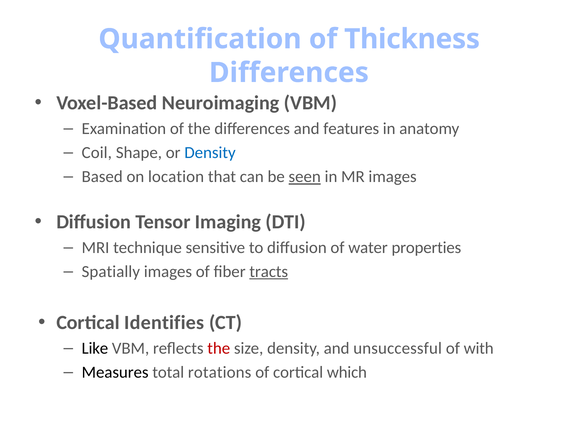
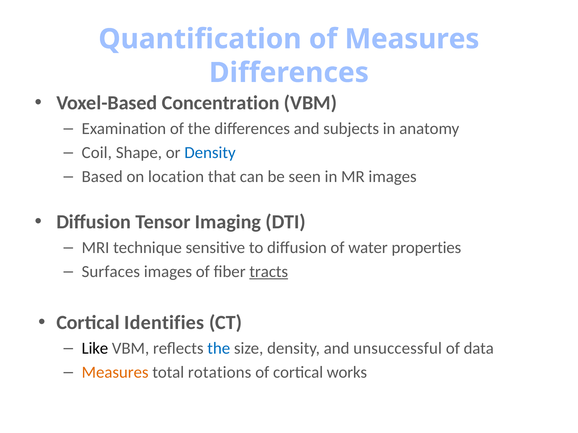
of Thickness: Thickness -> Measures (412, 39)
Neuroimaging: Neuroimaging -> Concentration (221, 103)
features: features -> subjects (351, 129)
seen underline: present -> none (305, 177)
Spatially: Spatially -> Surfaces (111, 272)
the colour: red -> blue (219, 349)
with: with -> data (479, 349)
Measures colour: black -> orange (115, 373)
which: which -> works (347, 373)
